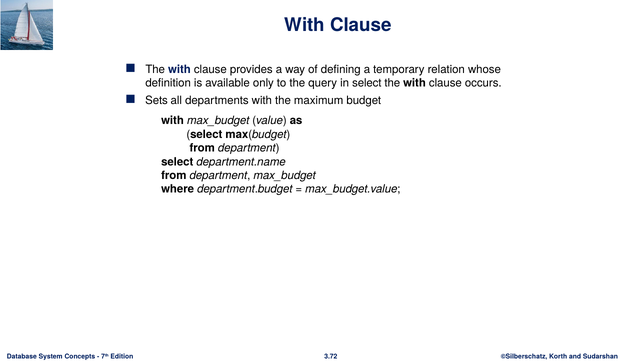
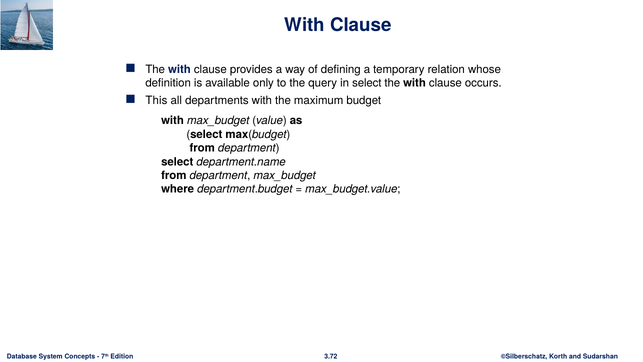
Sets: Sets -> This (156, 100)
